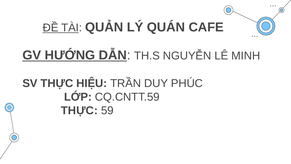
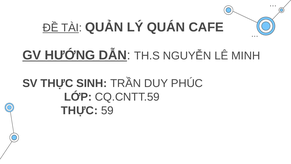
HIỆU: HIỆU -> SINH (92, 83)
